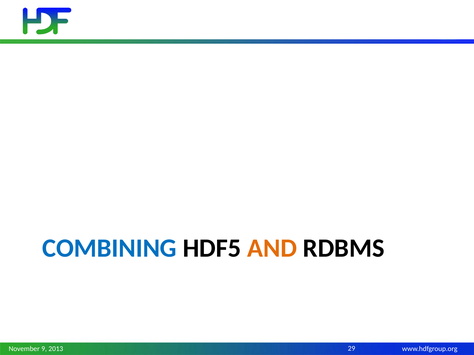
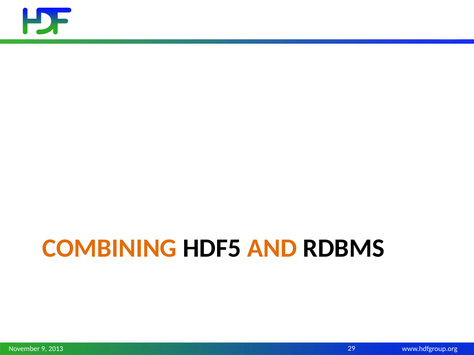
COMBINING colour: blue -> orange (109, 248)
